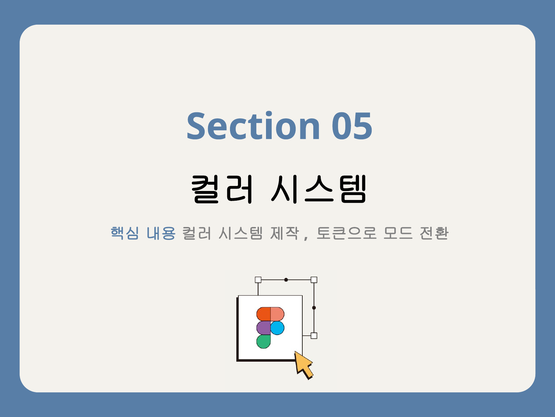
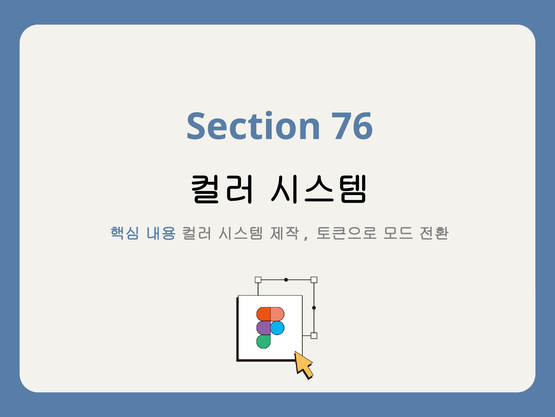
05: 05 -> 76 (352, 127)
